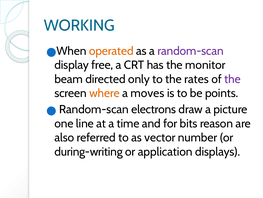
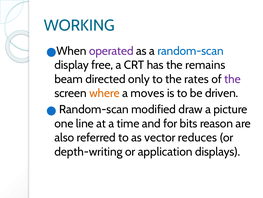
operated colour: orange -> purple (111, 51)
random-scan colour: purple -> blue (191, 51)
monitor: monitor -> remains (205, 65)
points: points -> driven (222, 93)
electrons: electrons -> modified (154, 109)
number: number -> reduces (198, 137)
during-writing: during-writing -> depth-writing (88, 151)
